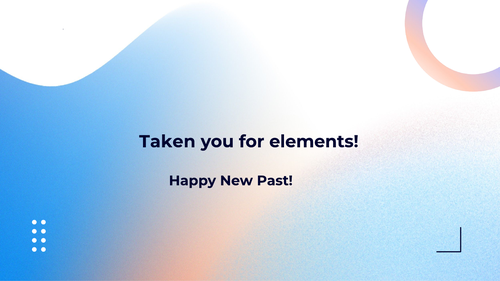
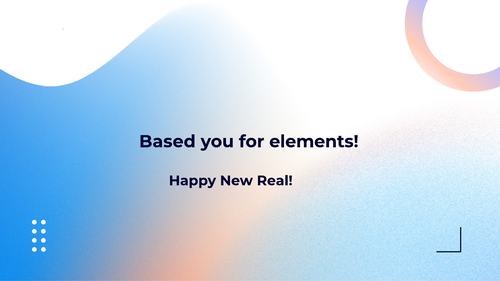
Taken: Taken -> Based (167, 142)
Past: Past -> Real (275, 181)
